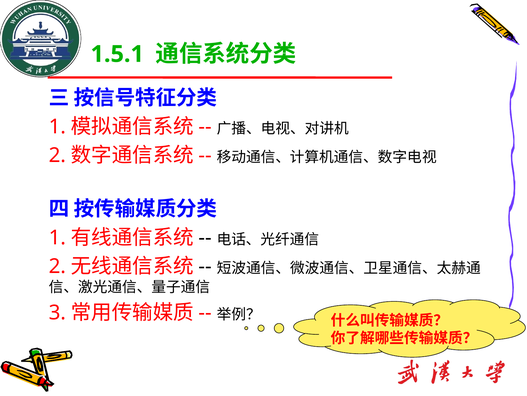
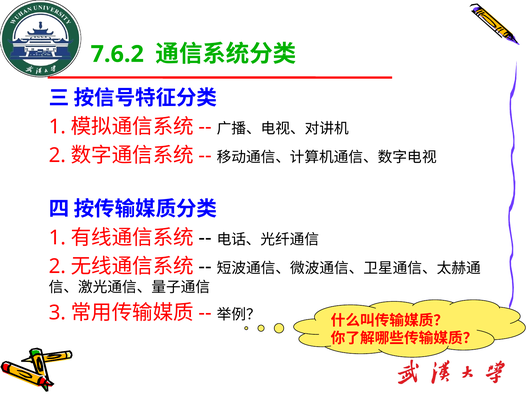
1.5.1: 1.5.1 -> 7.6.2 (117, 54)
